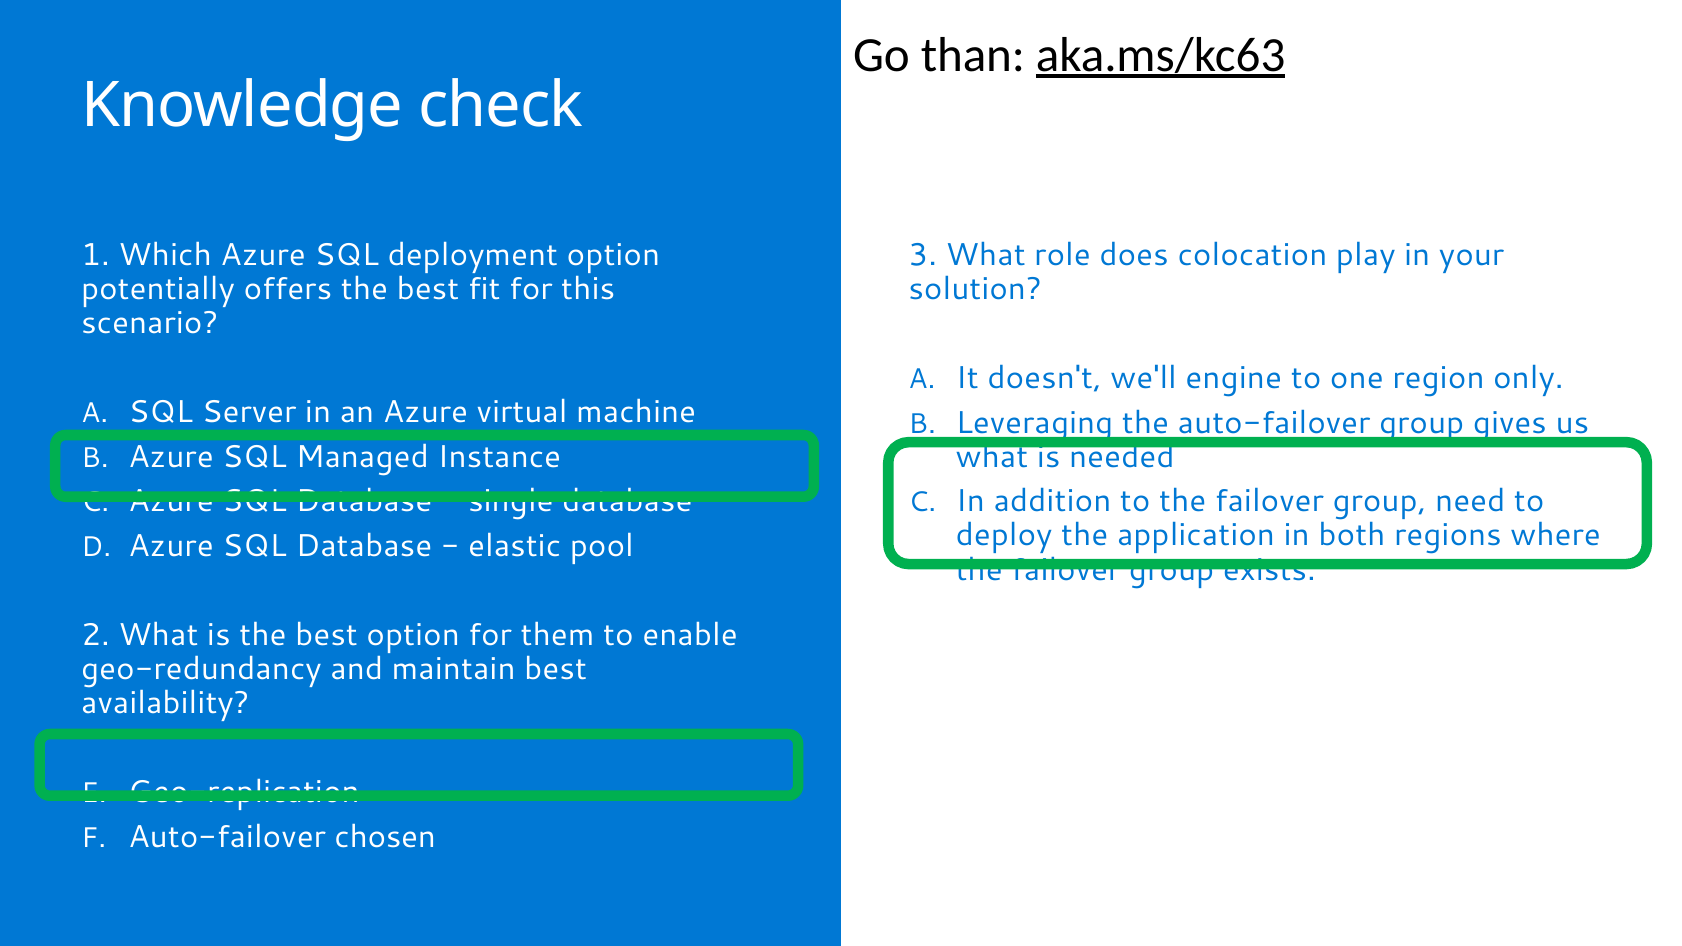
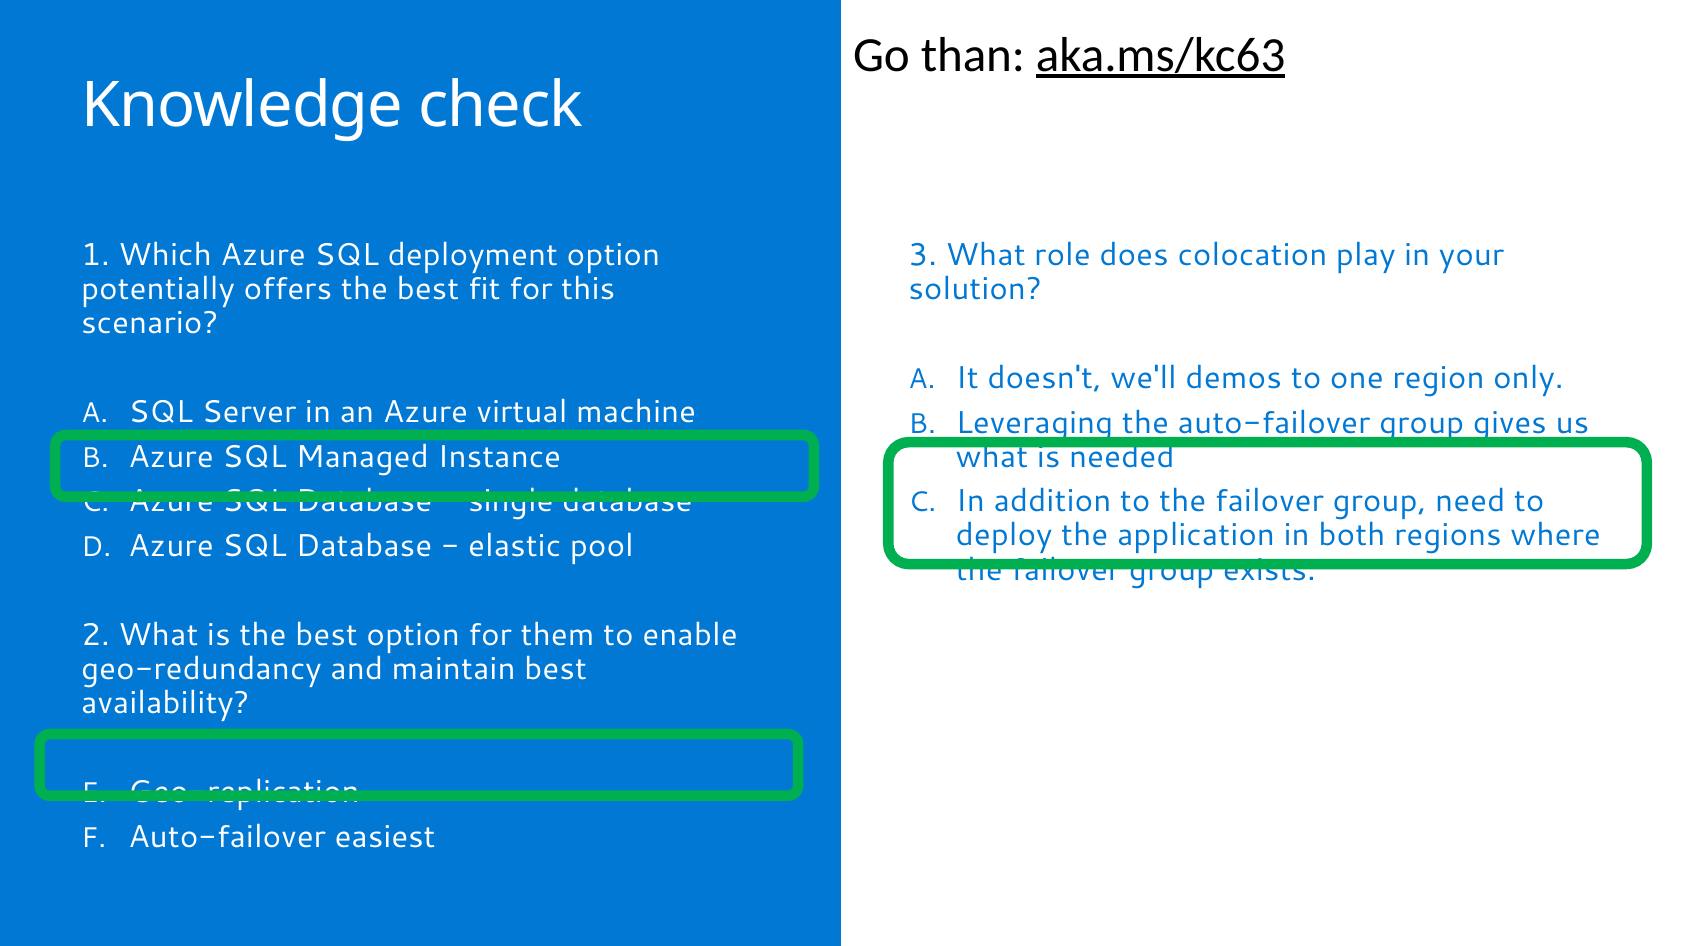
engine: engine -> demos (1234, 378)
chosen: chosen -> easiest (385, 837)
